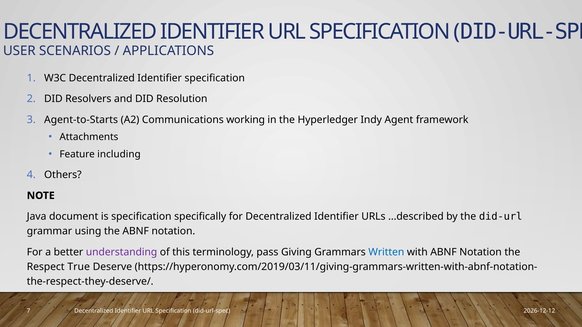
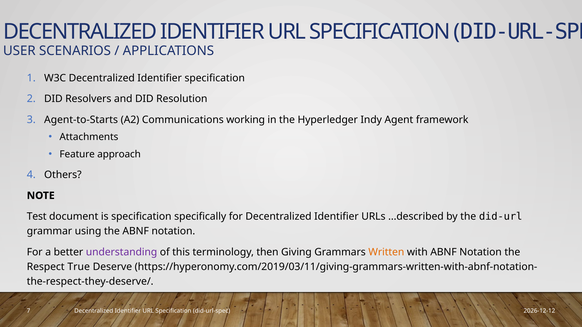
including: including -> approach (119, 154)
Java: Java -> Test (37, 217)
pass: pass -> then (267, 252)
Written colour: blue -> orange (386, 252)
